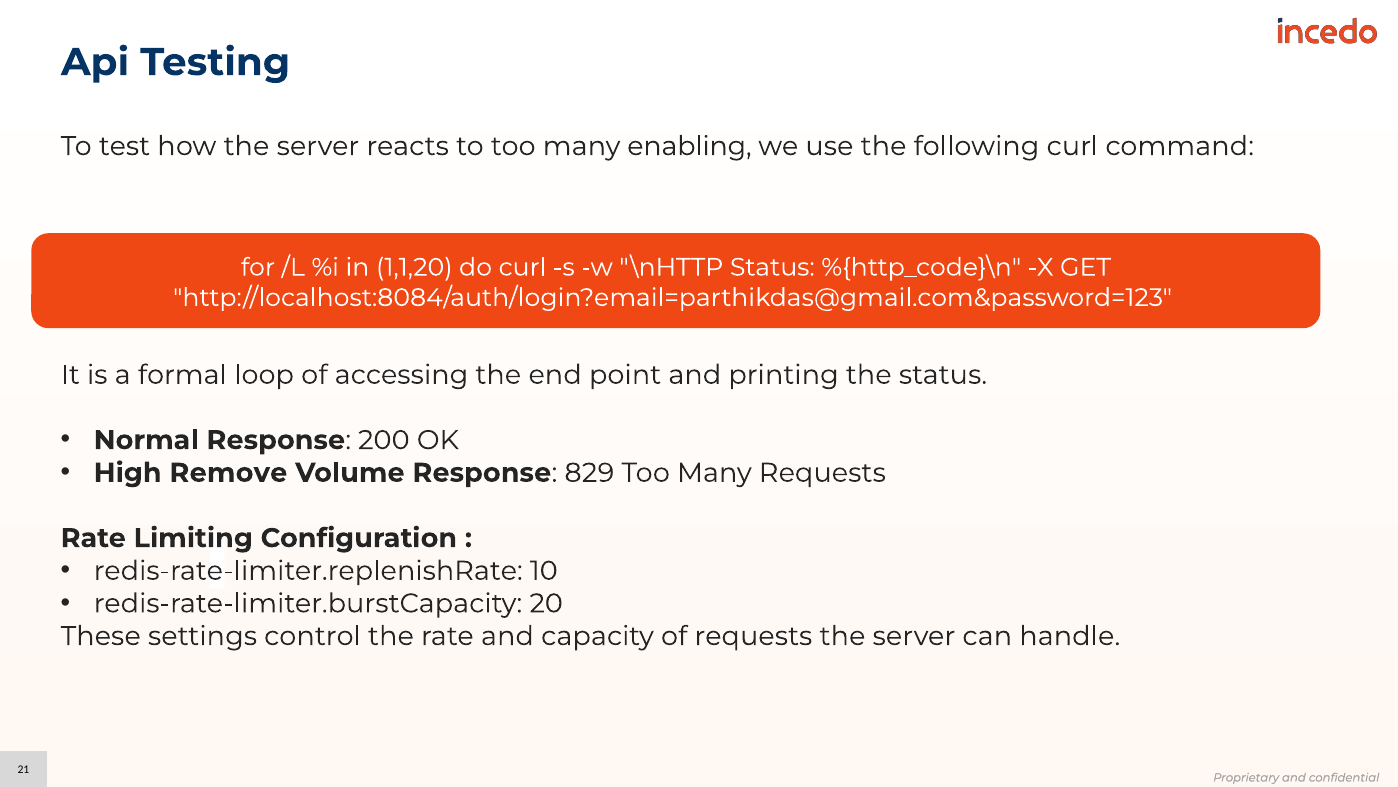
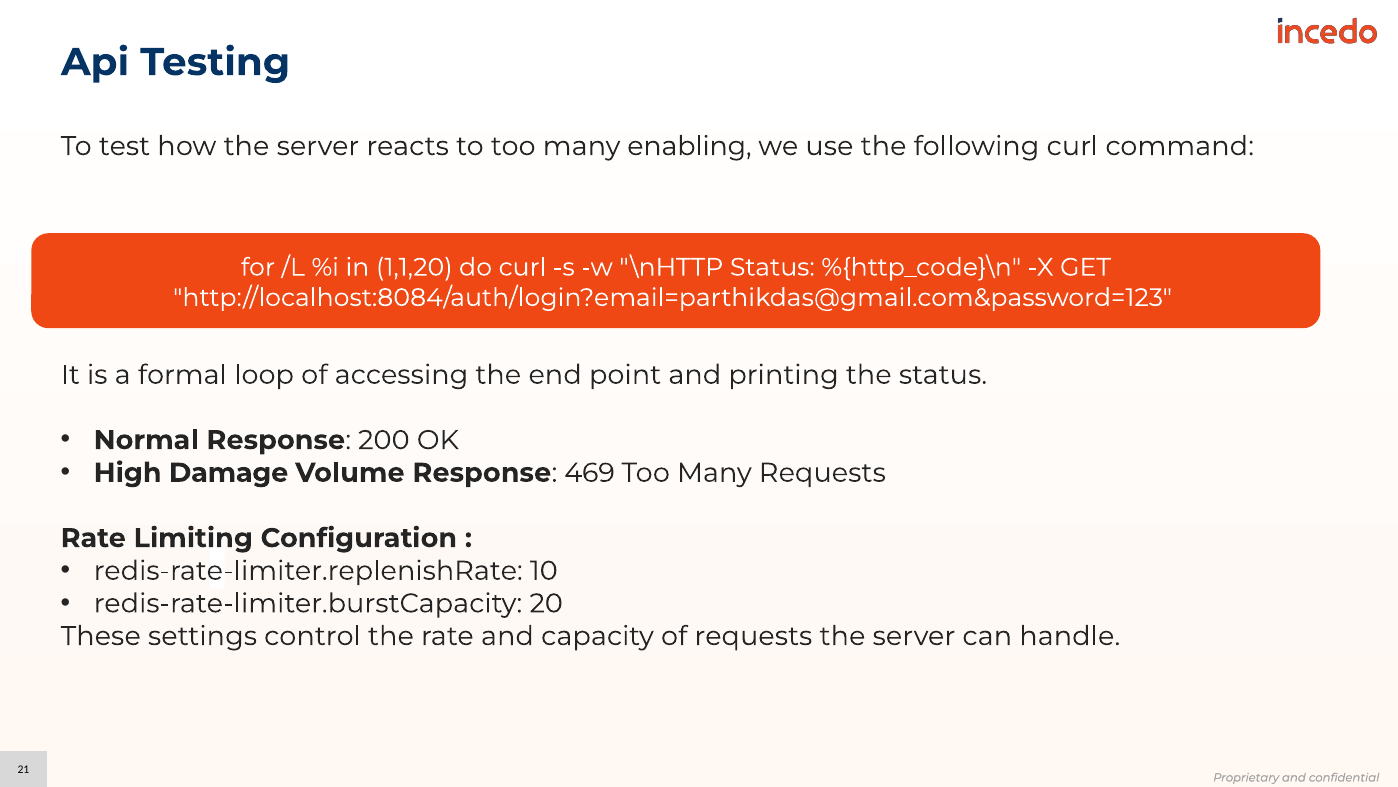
Remove: Remove -> Damage (229, 472)
829: 829 -> 469 (590, 472)
